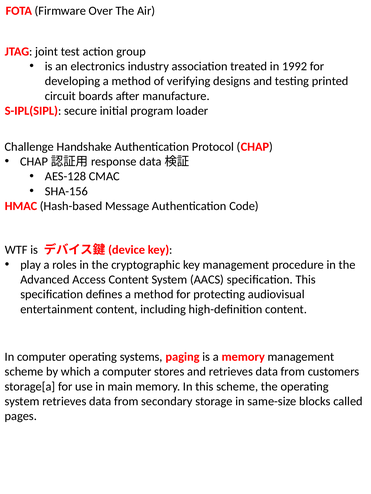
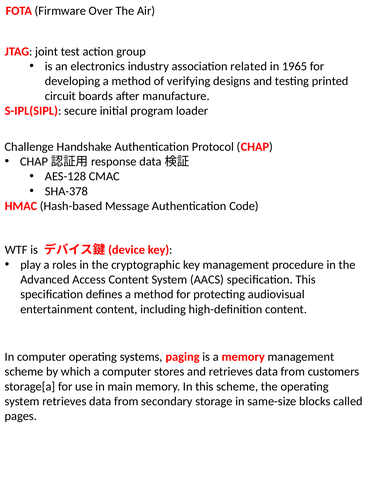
treated: treated -> related (249, 66)
1992: 1992 -> 1965 (295, 66)
SHA-156: SHA-156 -> SHA-378 (66, 191)
